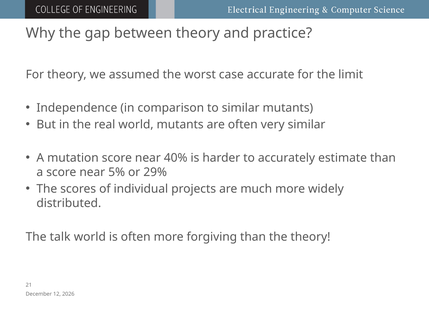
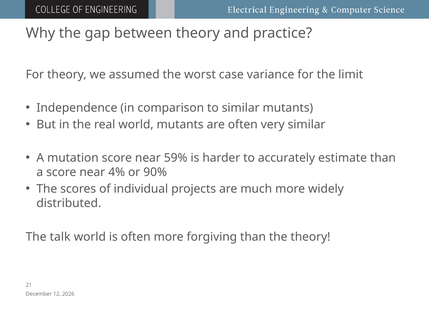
accurate: accurate -> variance (271, 74)
40%: 40% -> 59% (176, 158)
5%: 5% -> 4% (117, 172)
29%: 29% -> 90% (155, 172)
